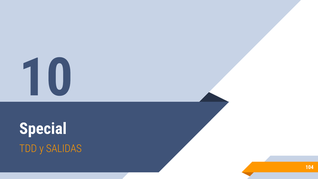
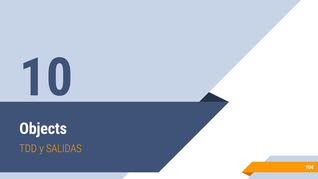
Special: Special -> Objects (43, 129)
